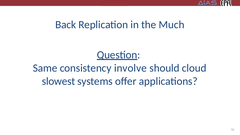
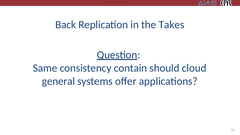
Much: Much -> Takes (172, 25)
involve: involve -> contain (130, 68)
slowest: slowest -> general (58, 81)
